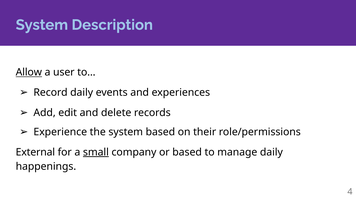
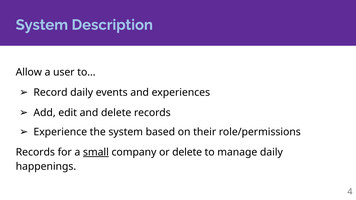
Allow underline: present -> none (29, 72)
External: External -> Records (35, 152)
or based: based -> delete (187, 152)
